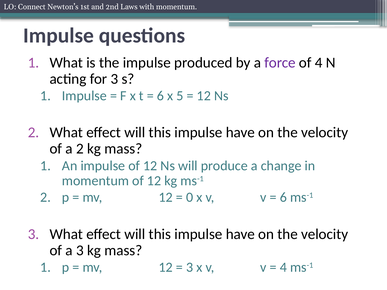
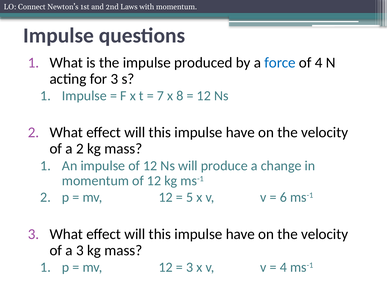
force colour: purple -> blue (280, 63)
6: 6 -> 7 (160, 96)
5: 5 -> 8 (180, 96)
0: 0 -> 5 (190, 197)
